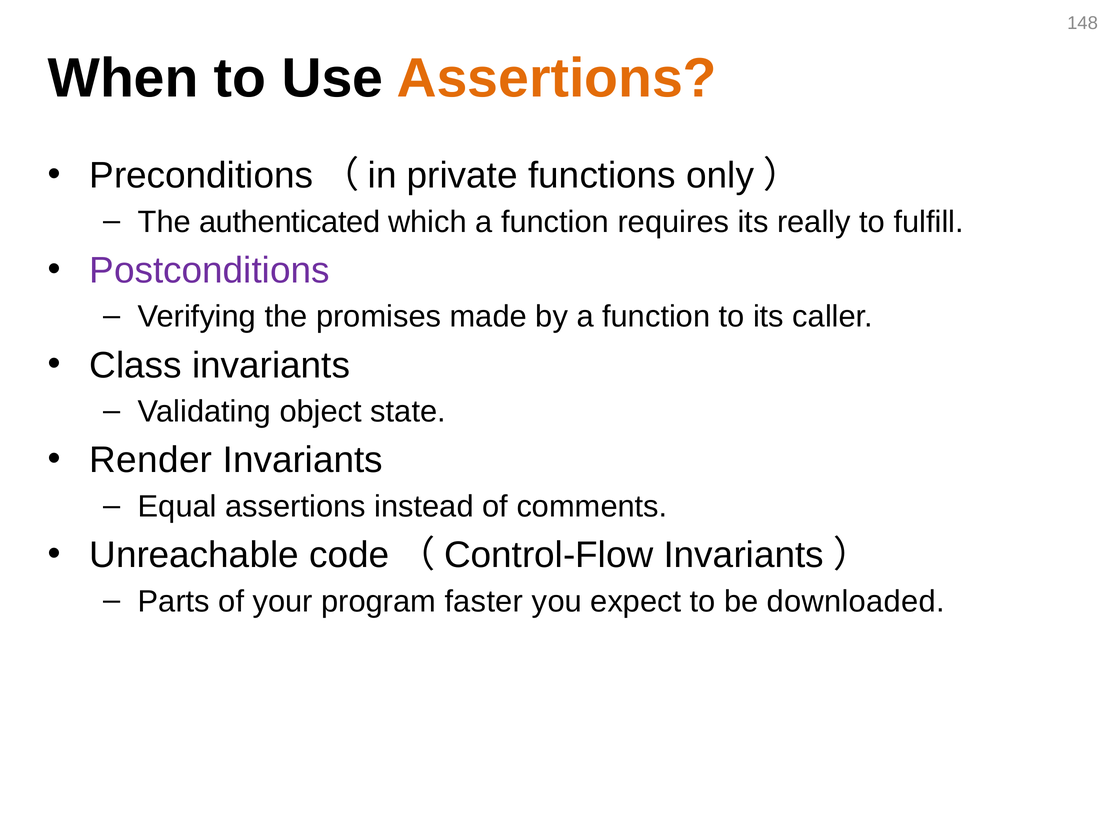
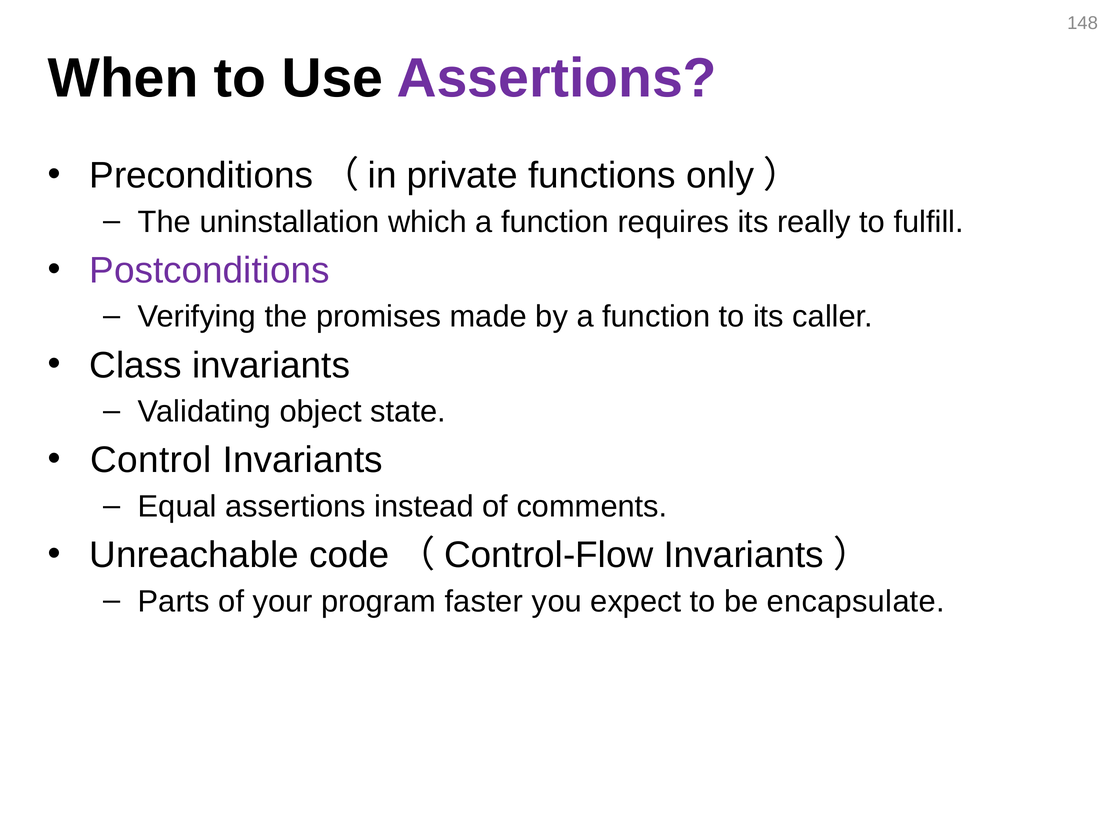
Assertions colour: orange -> purple (557, 79)
authenticated: authenticated -> uninstallation (290, 222)
Render: Render -> Control (151, 460)
downloaded: downloaded -> encapsulate (856, 601)
